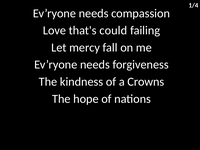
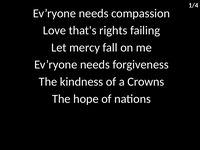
could: could -> rights (113, 30)
